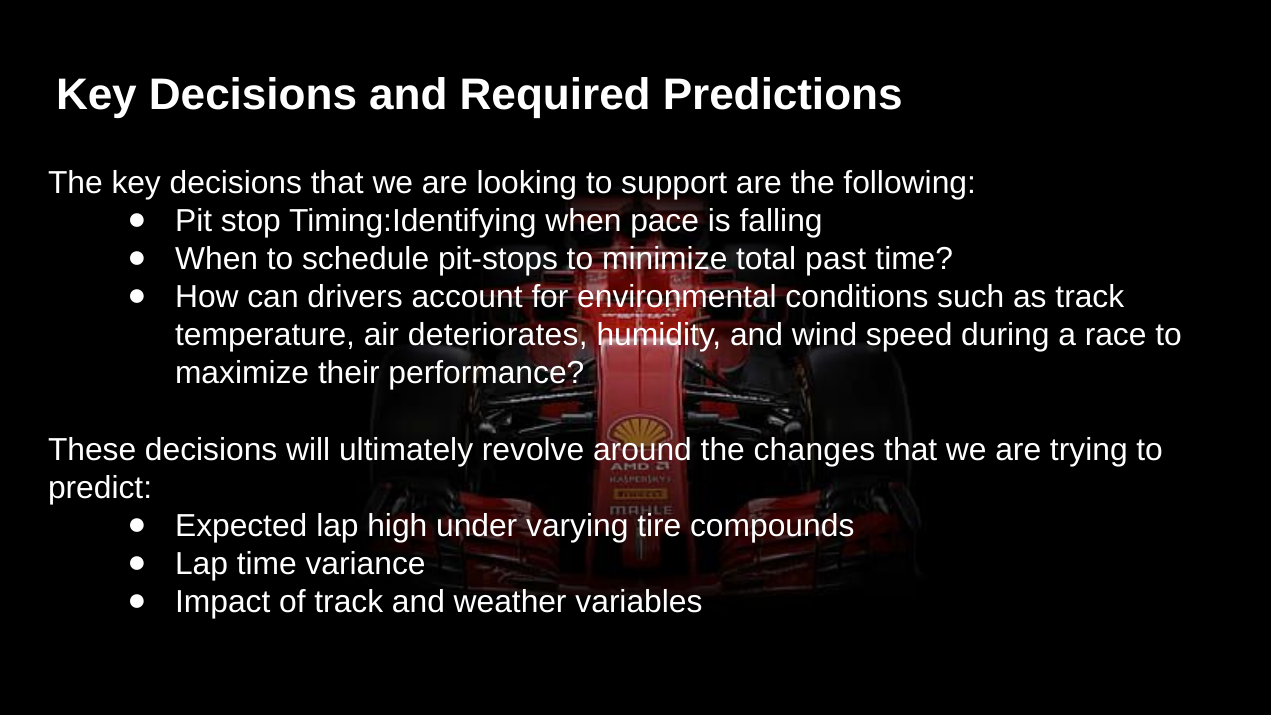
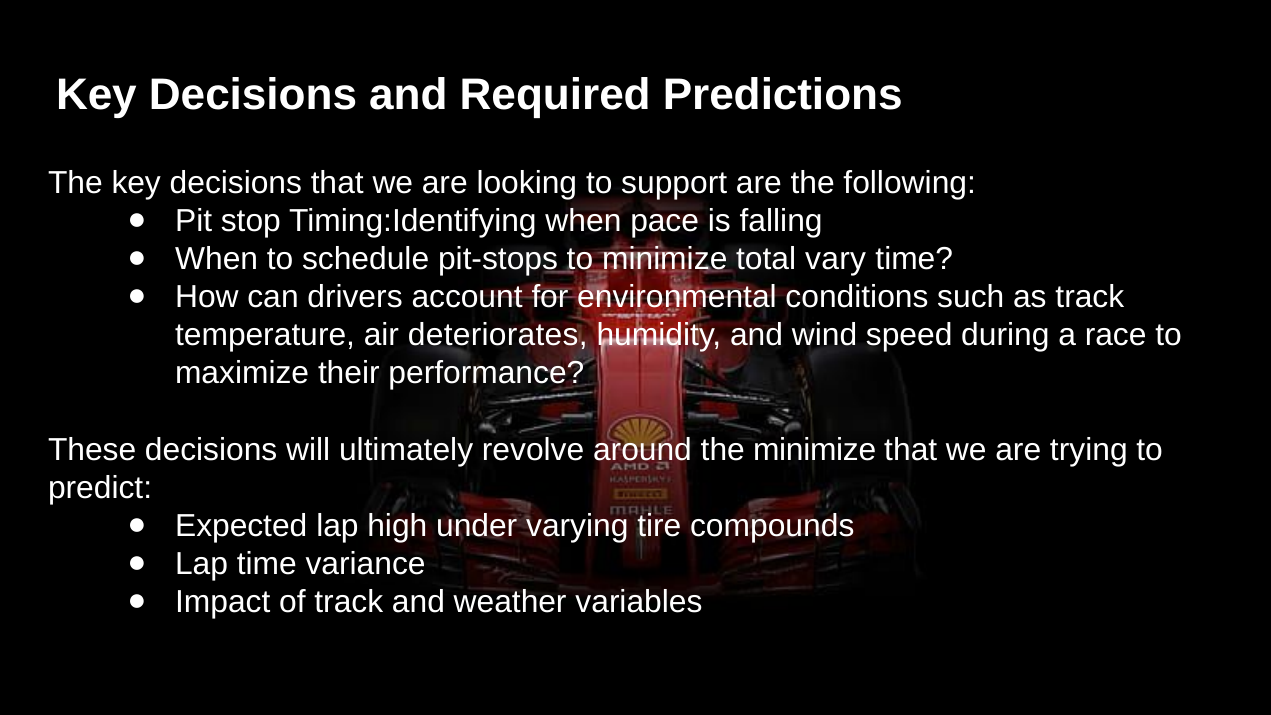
past: past -> vary (836, 259)
the changes: changes -> minimize (815, 450)
